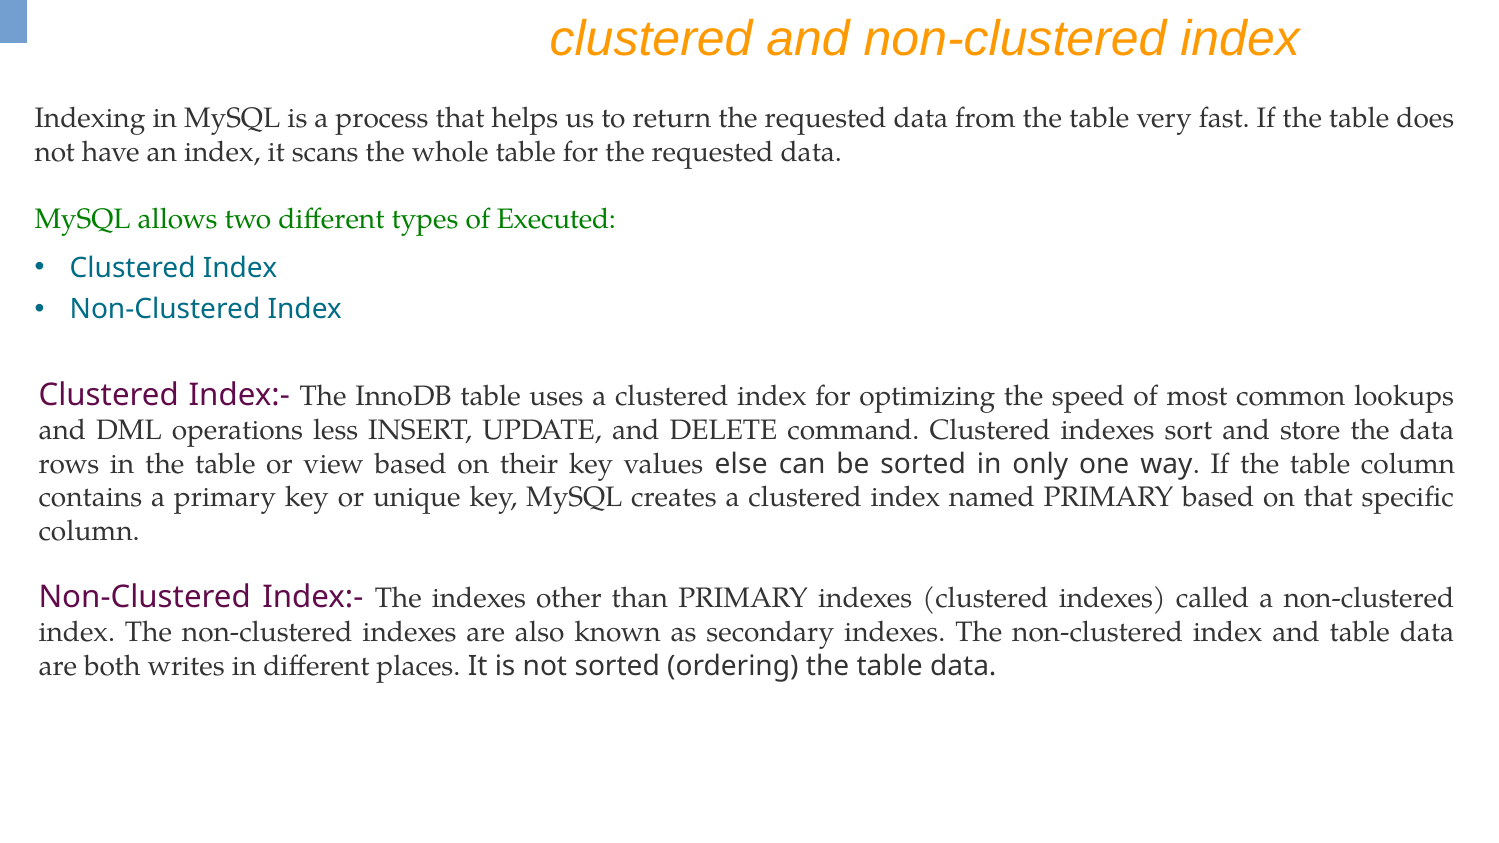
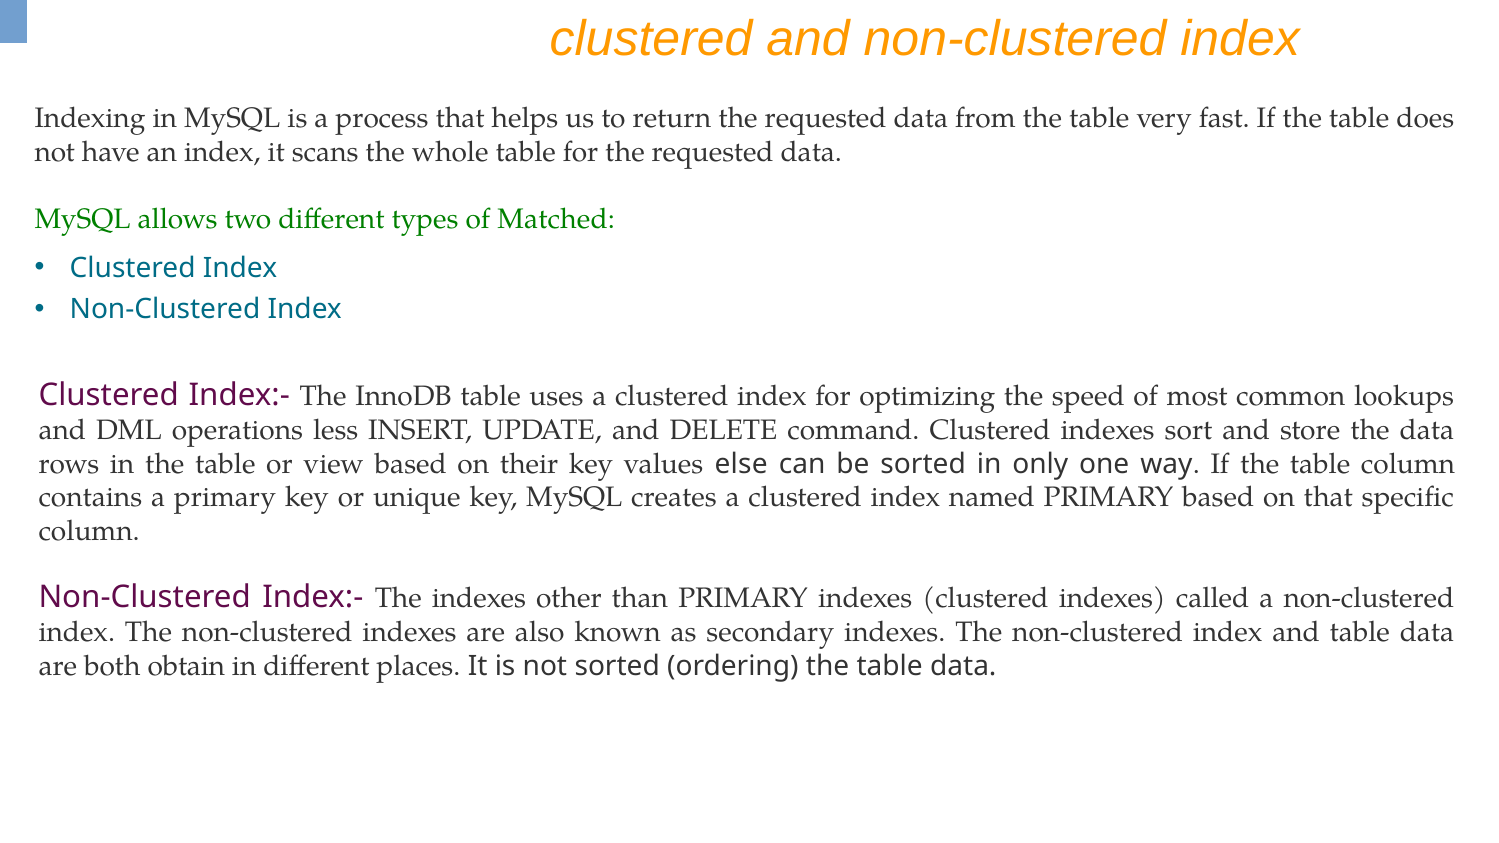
Executed: Executed -> Matched (556, 220)
writes: writes -> obtain (186, 666)
